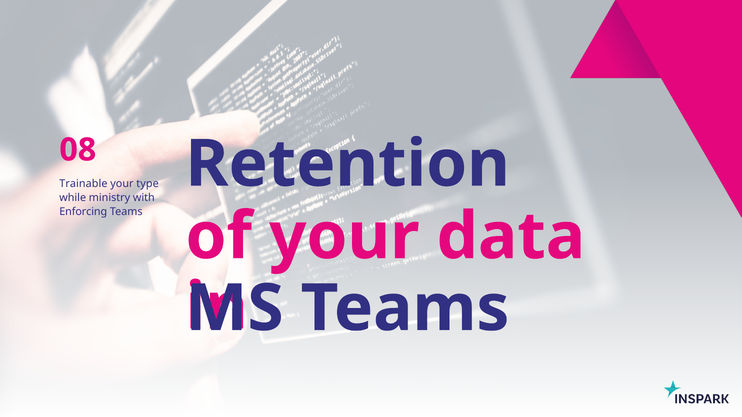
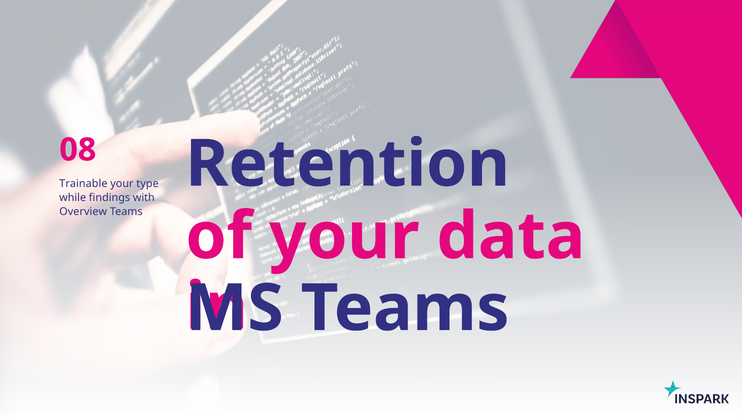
ministry: ministry -> findings (109, 198)
Enforcing: Enforcing -> Overview (83, 212)
